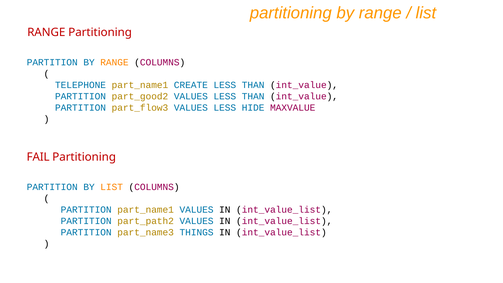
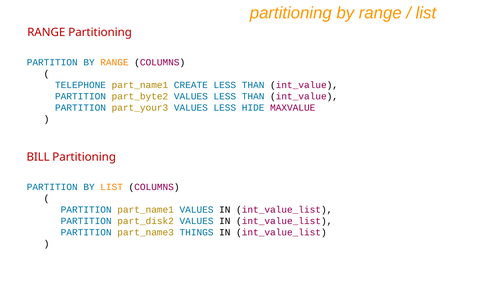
part_good2: part_good2 -> part_byte2 (140, 96)
part_flow3: part_flow3 -> part_your3 (140, 108)
FAIL: FAIL -> BILL (38, 157)
part_path2: part_path2 -> part_disk2 (146, 221)
